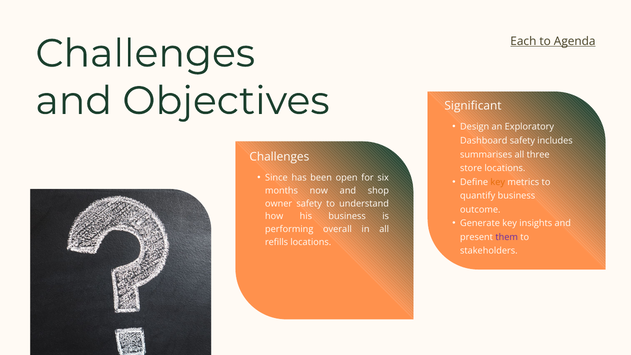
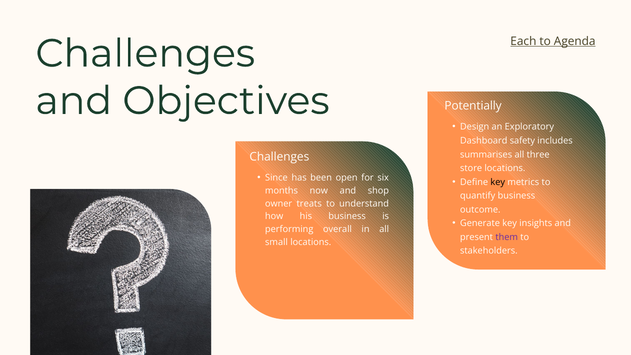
Significant: Significant -> Potentially (473, 106)
key colour: orange -> black (498, 182)
owner safety: safety -> treats (309, 203)
refills: refills -> small (276, 242)
